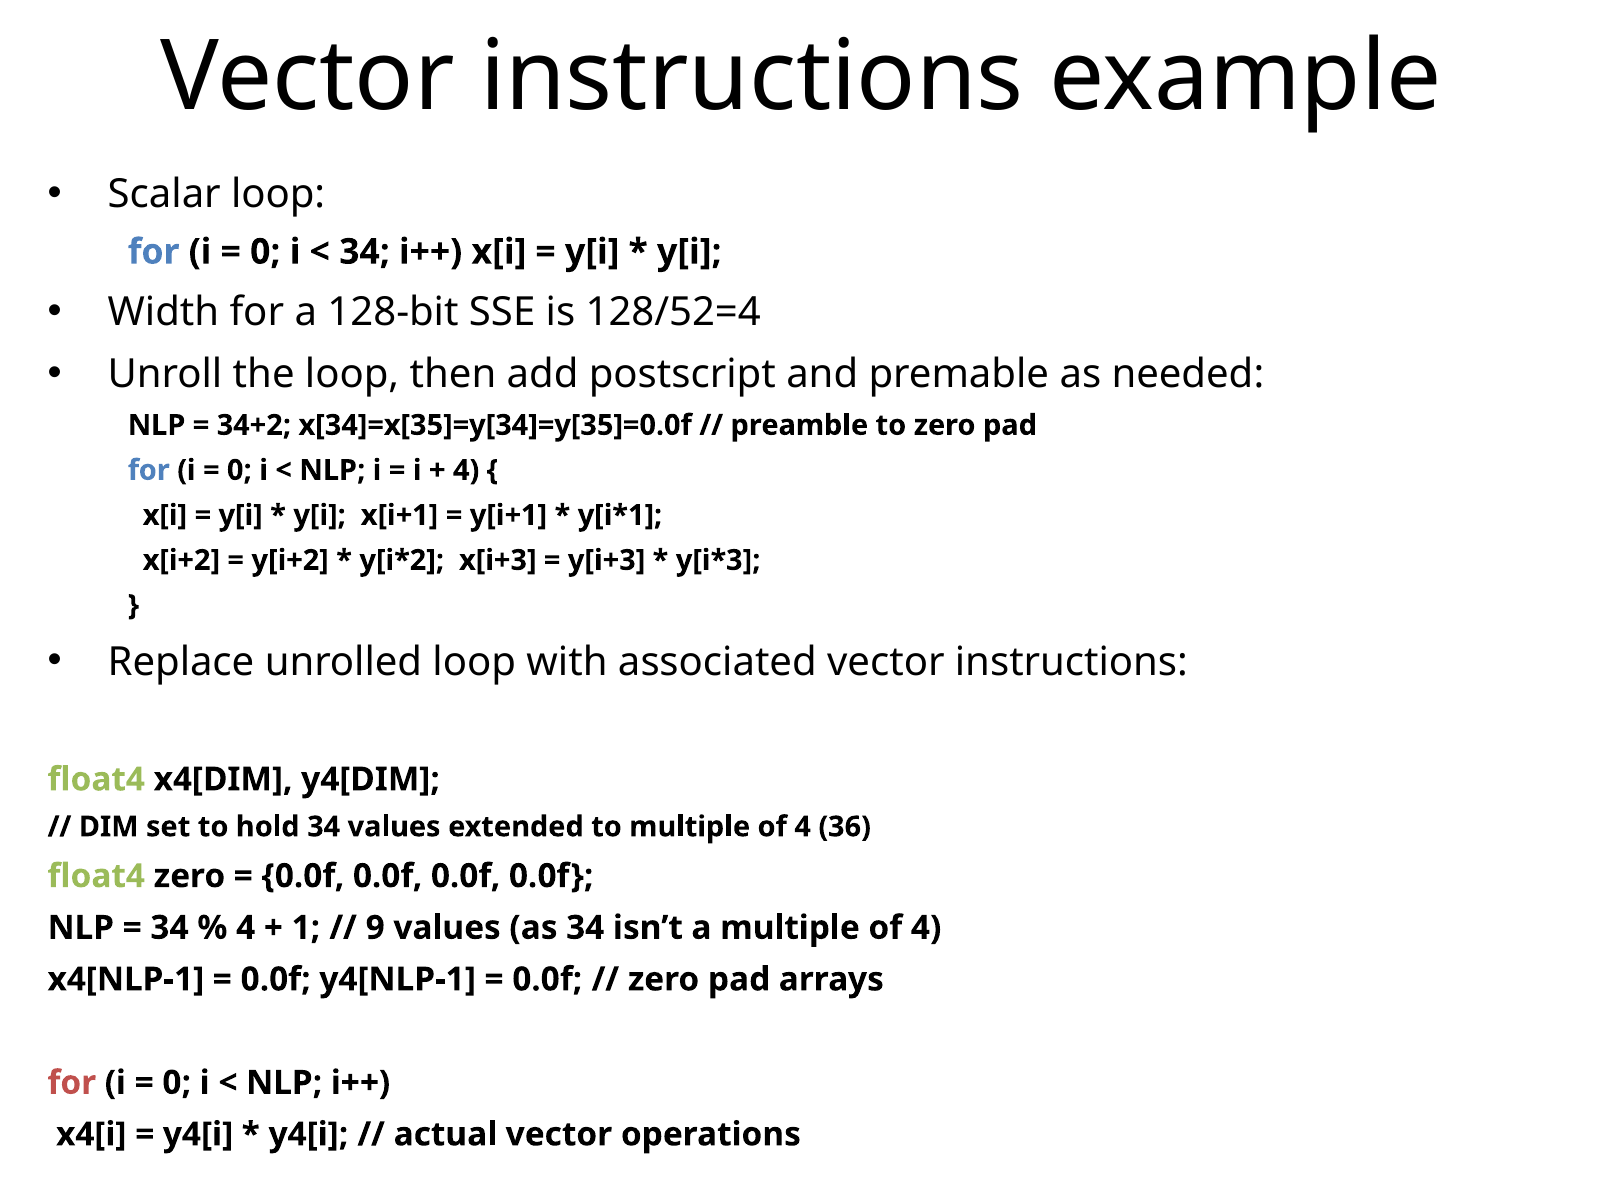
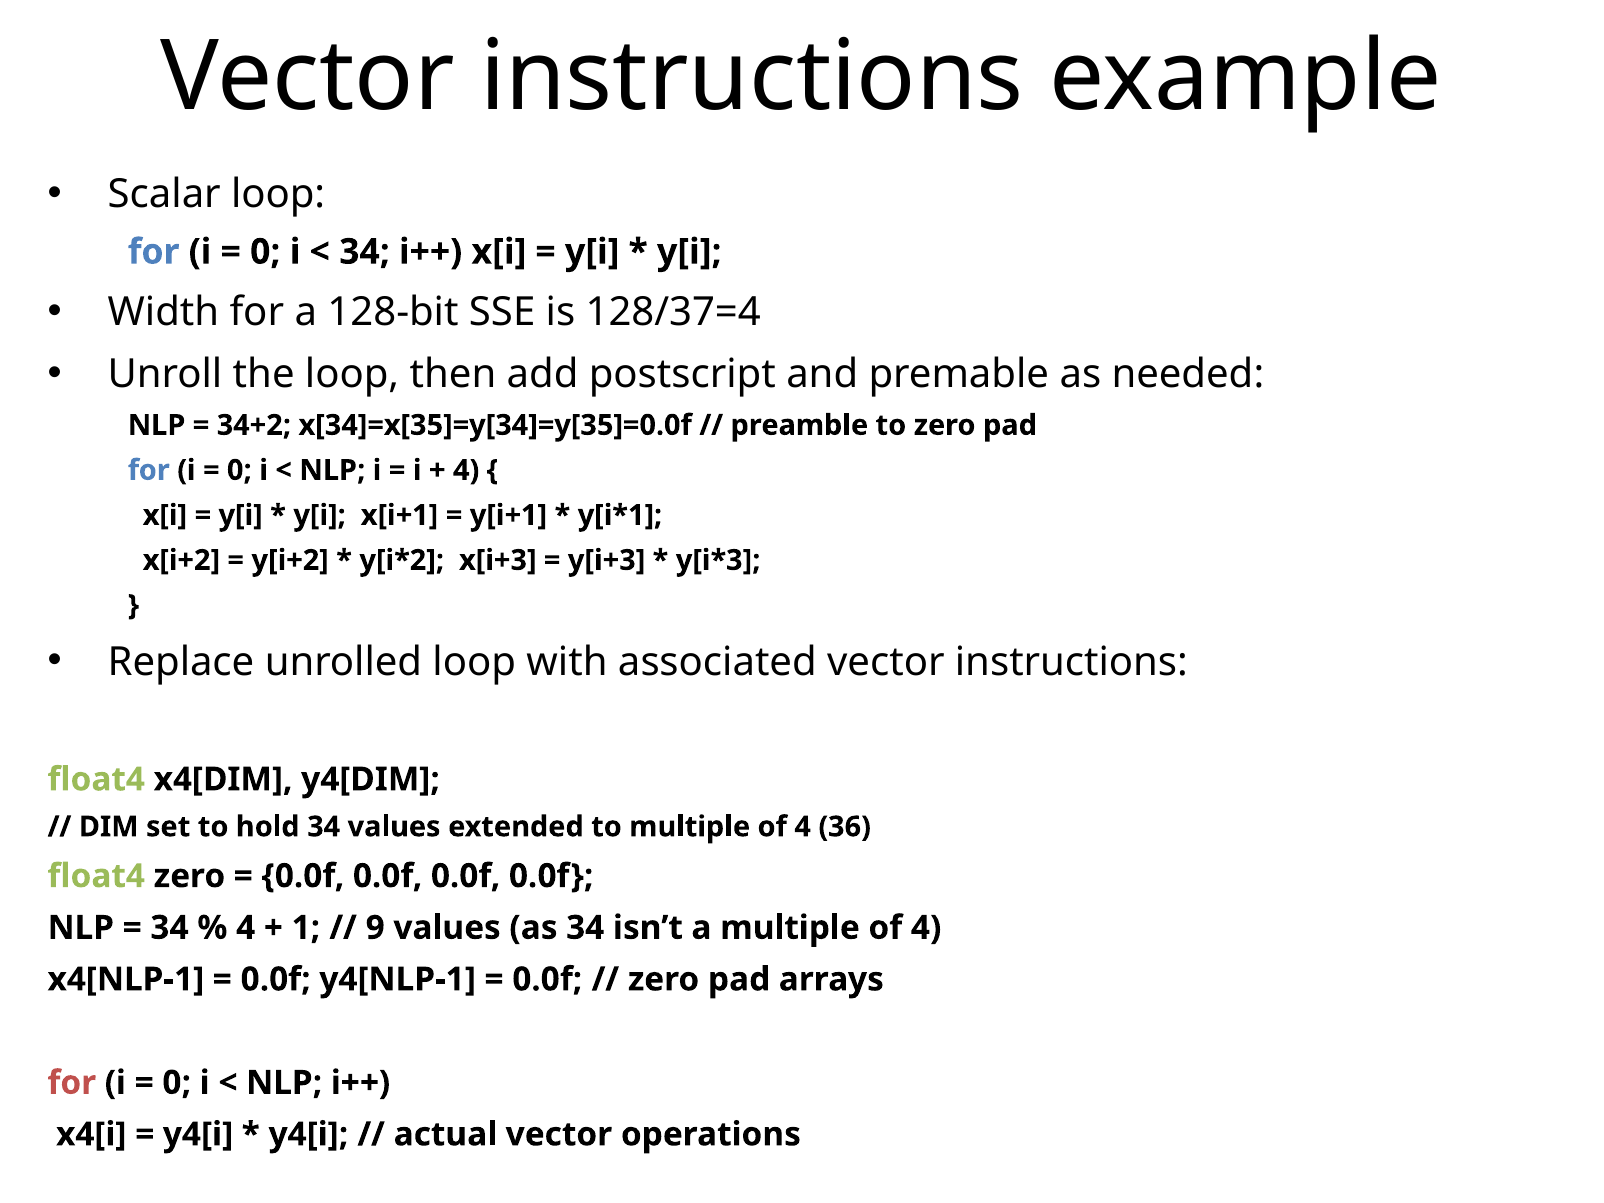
128/52=4: 128/52=4 -> 128/37=4 (673, 312)
